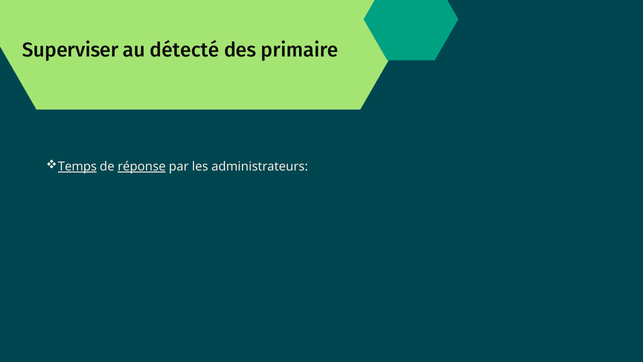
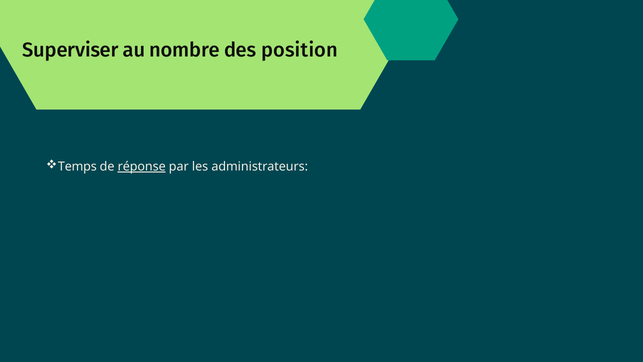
détecté: détecté -> nombre (185, 50)
primaire: primaire -> position (300, 50)
Temps underline: present -> none (77, 166)
